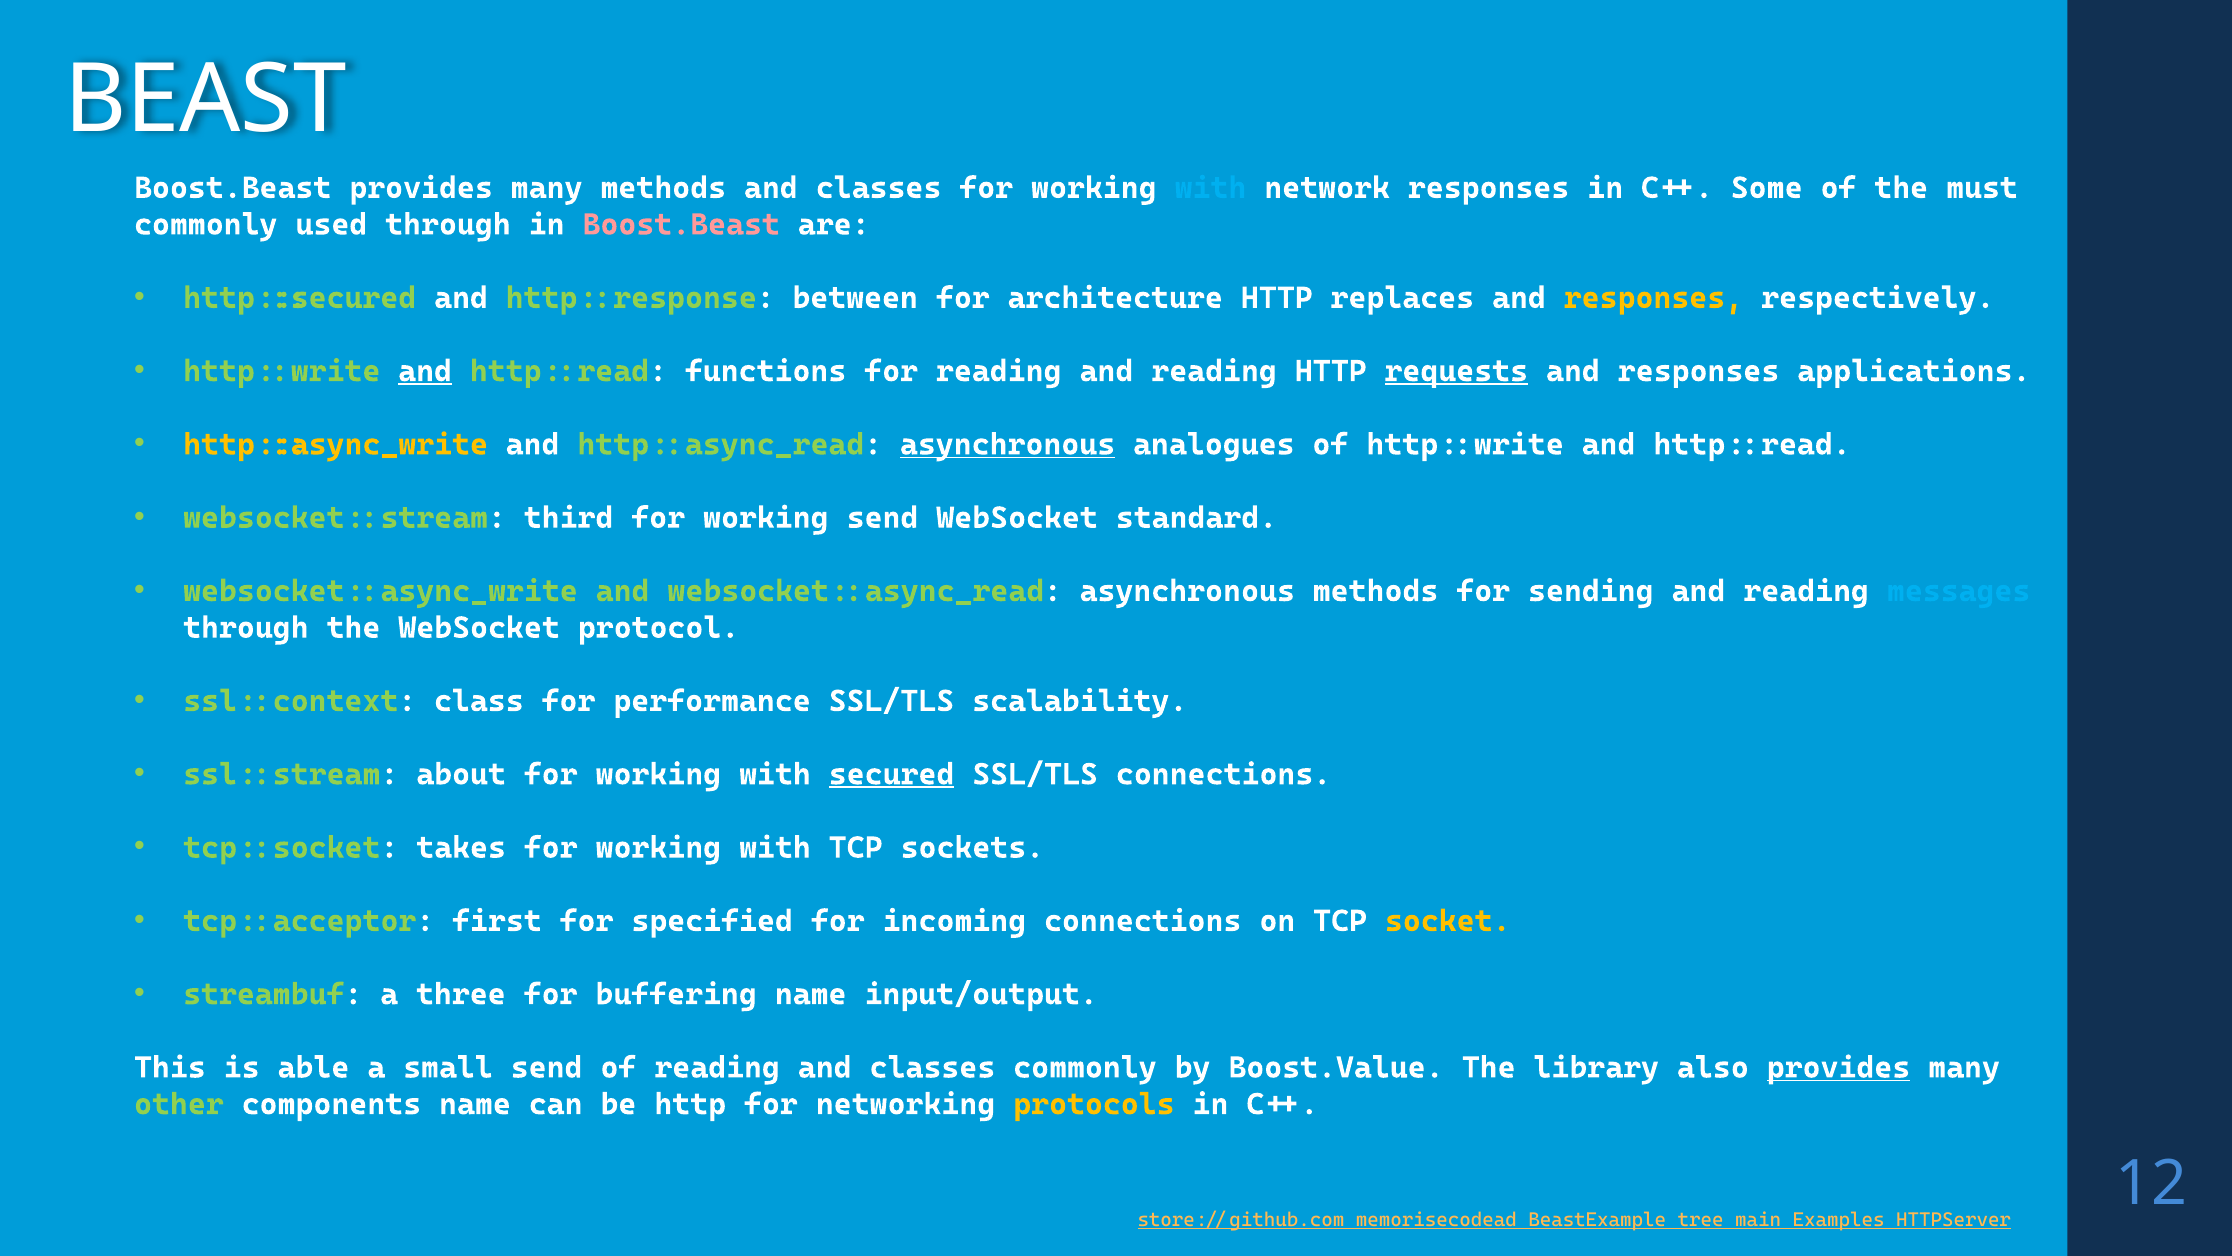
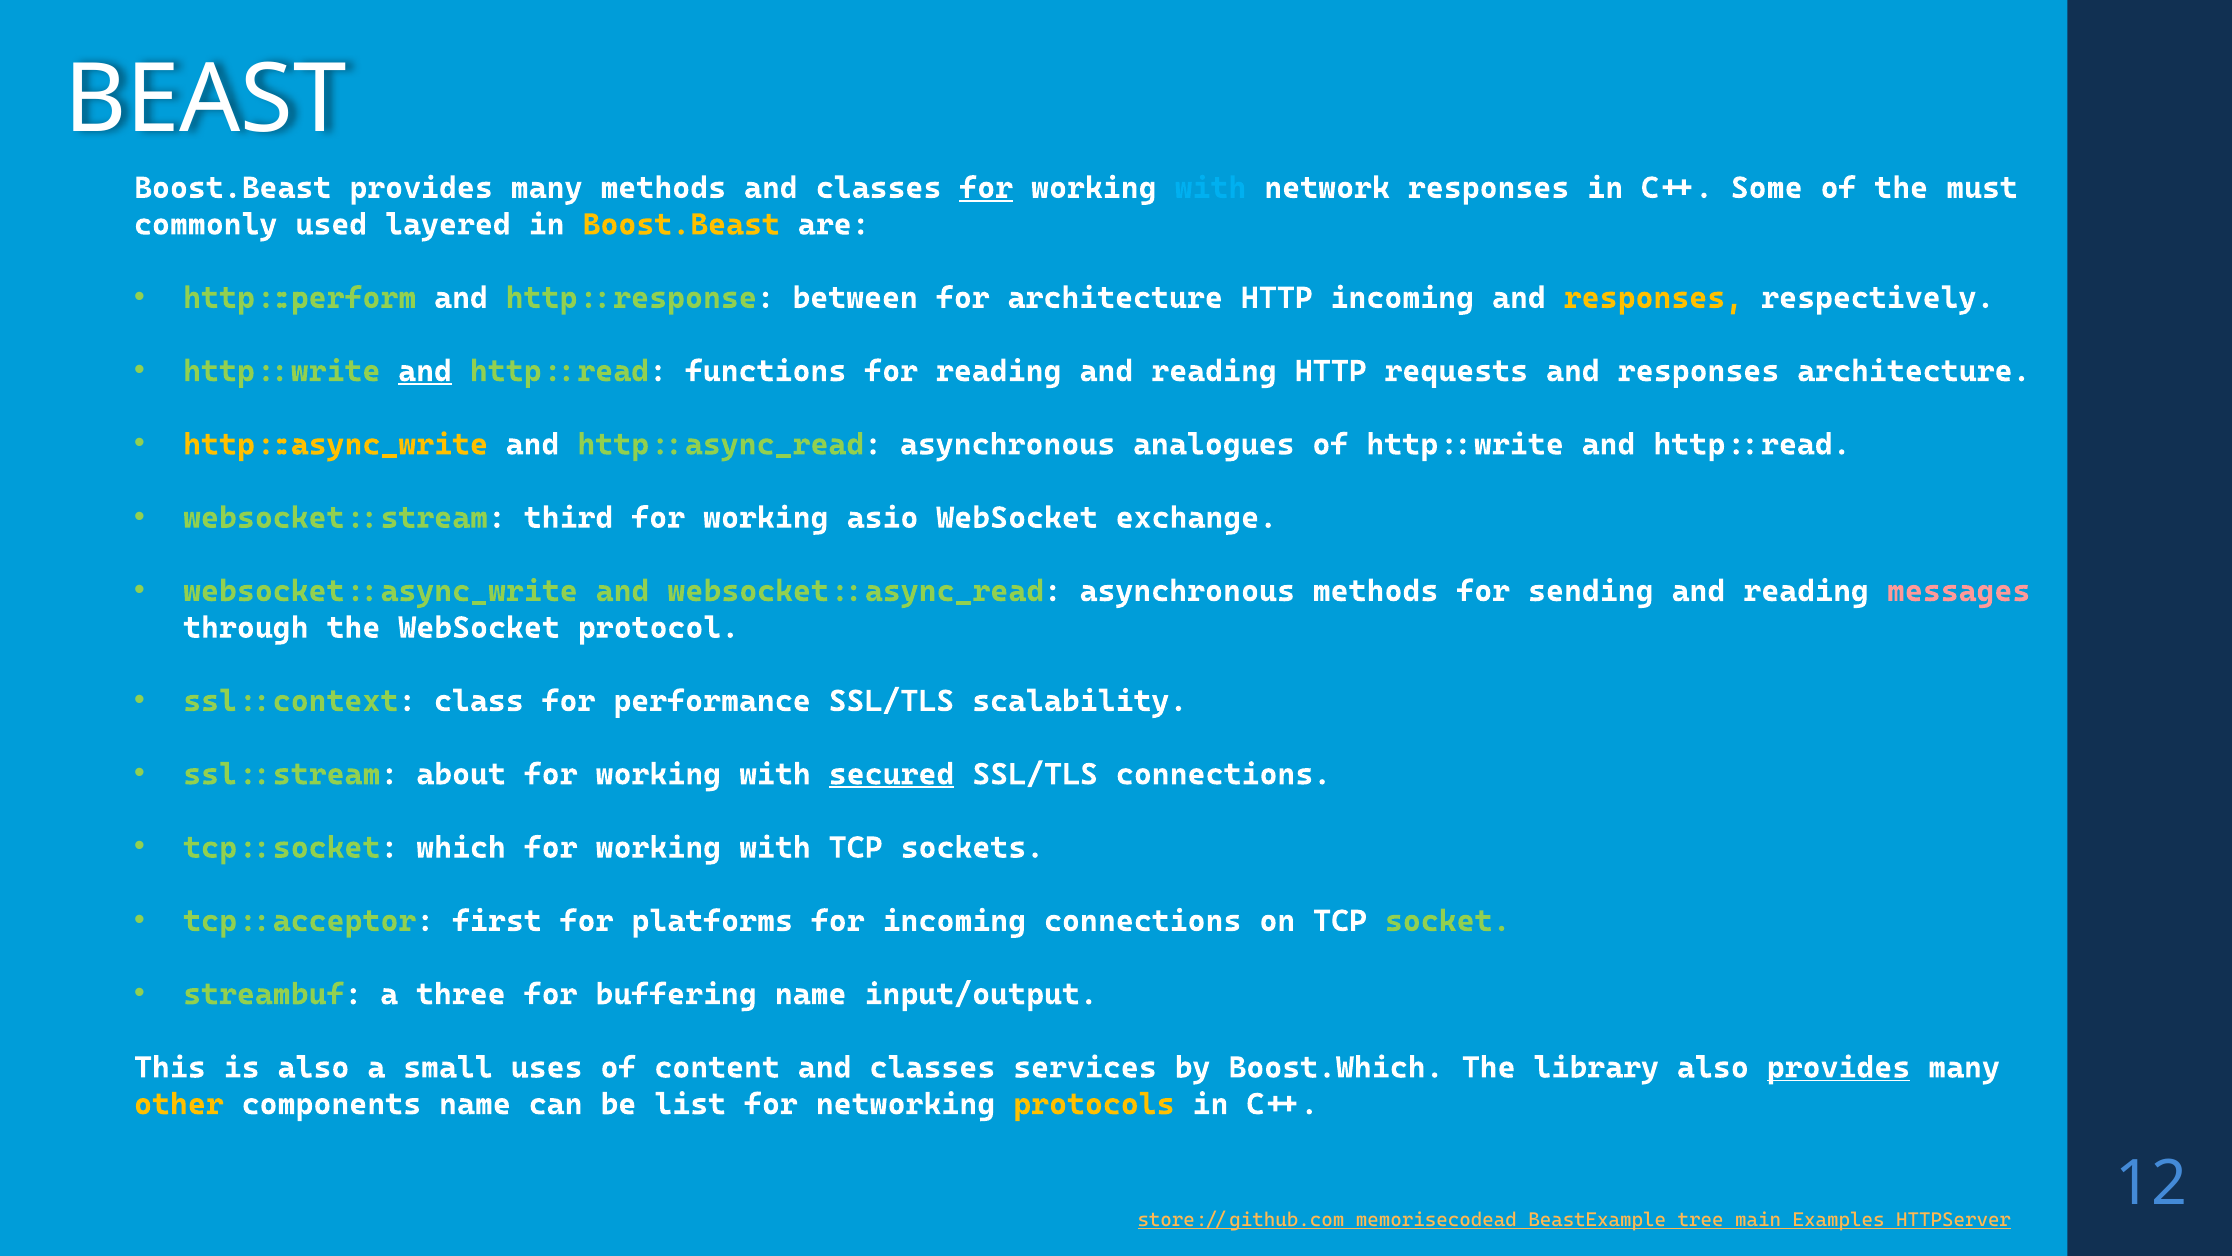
for underline: none -> present (986, 188)
used through: through -> layered (448, 224)
Boost.Beast colour: pink -> yellow (681, 224)
http::secured: http::secured -> http::perform (300, 298)
HTTP replaces: replaces -> incoming (1402, 298)
requests underline: present -> none (1456, 371)
responses applications: applications -> architecture (1914, 371)
asynchronous underline: present -> none (1008, 444)
working send: send -> asio (883, 517)
standard: standard -> exchange (1196, 517)
messages colour: light blue -> pink (1959, 591)
takes: takes -> which (461, 847)
specified: specified -> platforms (712, 920)
socket colour: yellow -> light green (1448, 920)
is able: able -> also (313, 1067)
small send: send -> uses (547, 1067)
of reading: reading -> content (717, 1067)
classes commonly: commonly -> services (1085, 1067)
Boost.Value: Boost.Value -> Boost.Which (1336, 1067)
other colour: light green -> yellow (179, 1104)
be http: http -> list (690, 1104)
